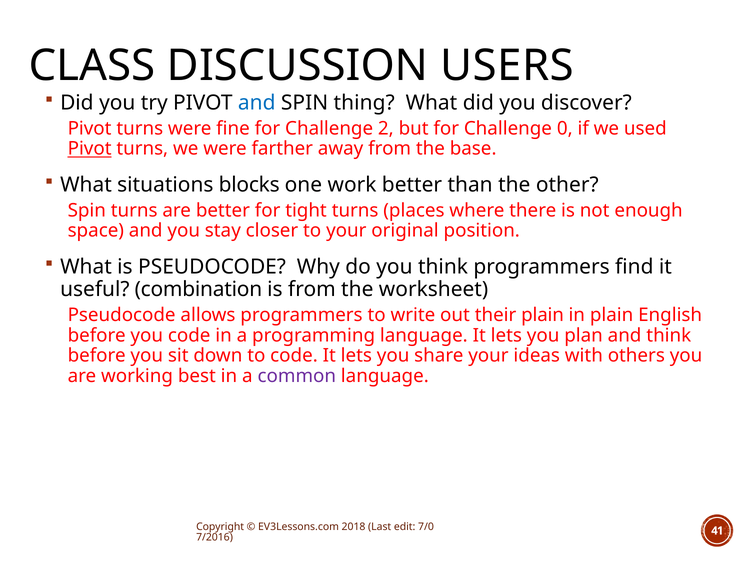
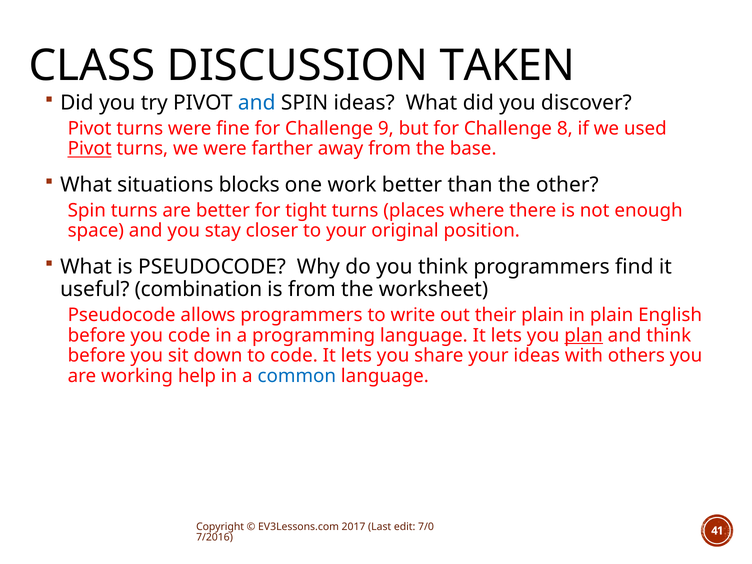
USERS: USERS -> TAKEN (507, 66)
SPIN thing: thing -> ideas (364, 103)
2: 2 -> 9 (386, 128)
0: 0 -> 8 (565, 128)
plan underline: none -> present (584, 335)
best: best -> help (197, 376)
common colour: purple -> blue (297, 376)
2018: 2018 -> 2017 (354, 527)
